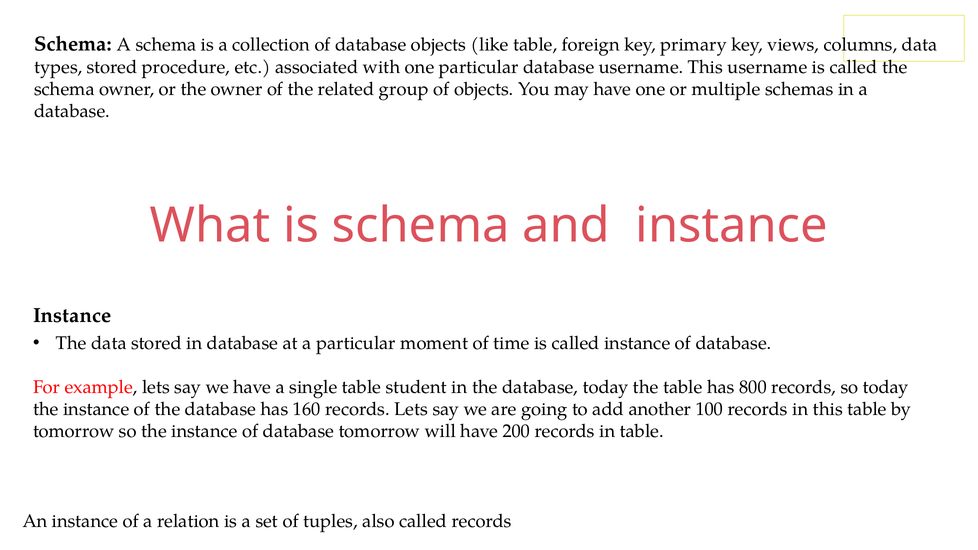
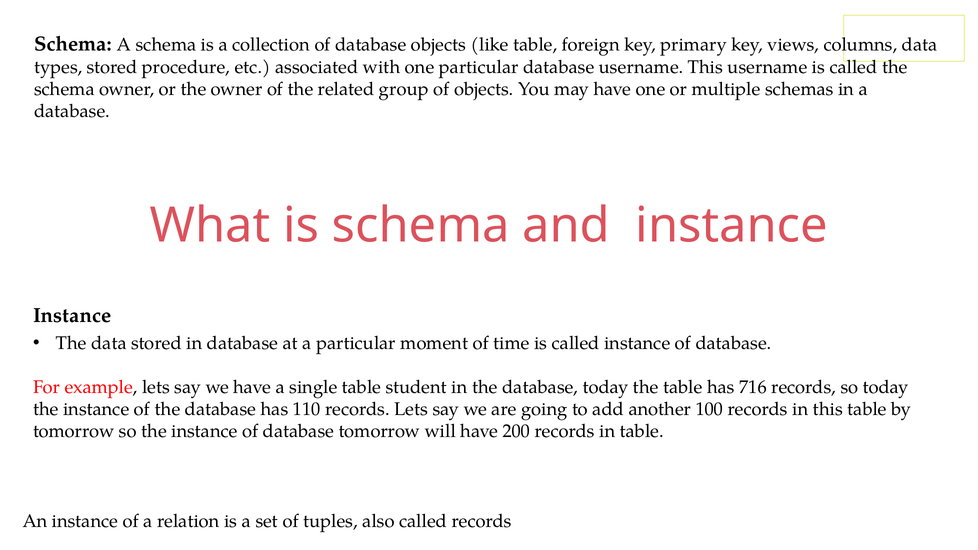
800: 800 -> 716 (753, 387)
160: 160 -> 110 (307, 409)
